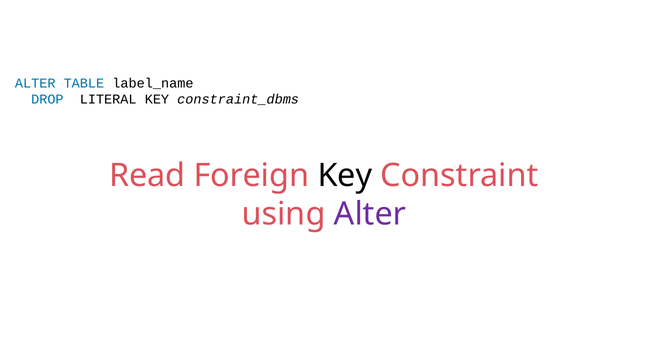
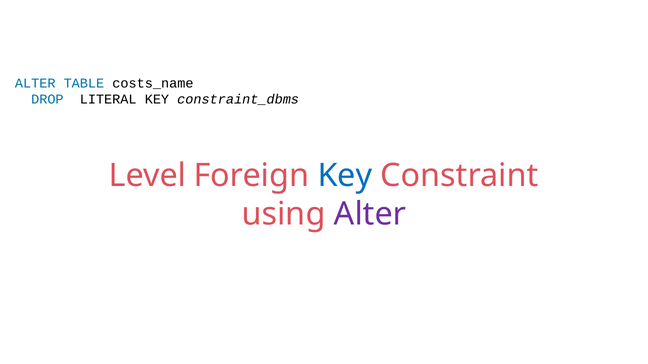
label_name: label_name -> costs_name (153, 83)
Read: Read -> Level (147, 176)
Key colour: black -> blue (345, 176)
